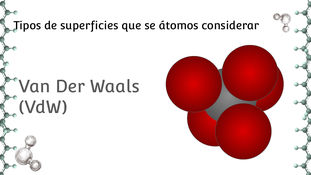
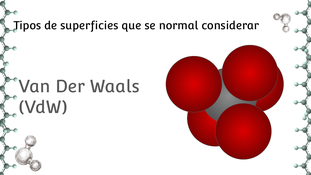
átomos: átomos -> normal (179, 26)
